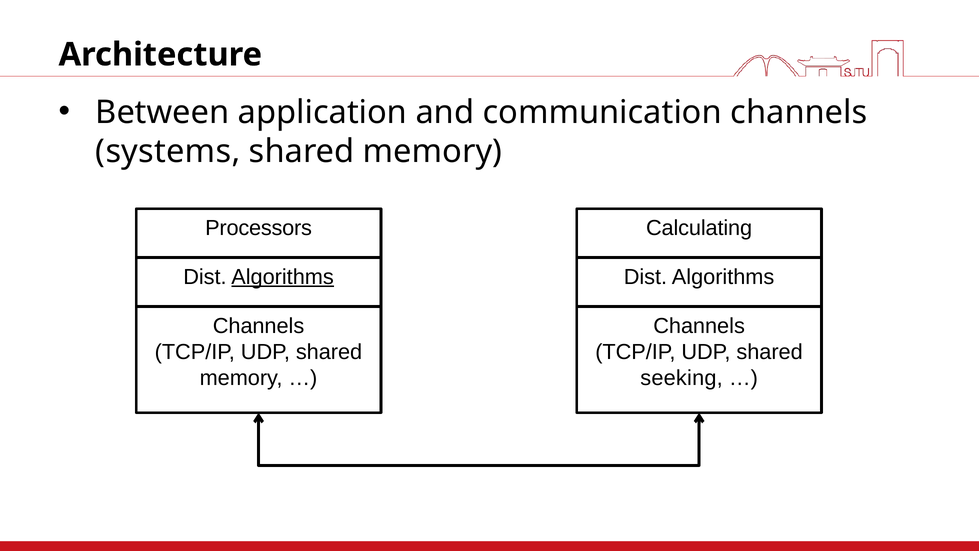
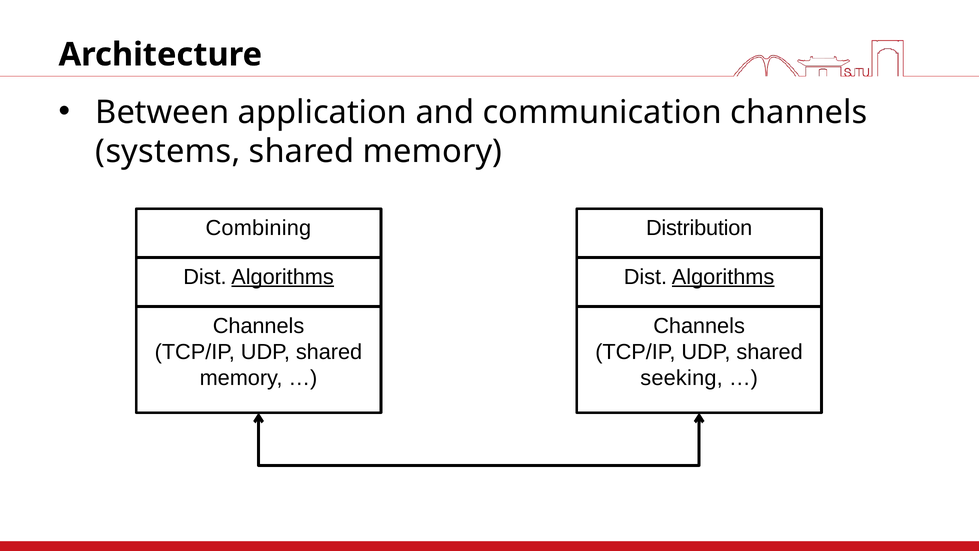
Processors: Processors -> Combining (258, 228)
Calculating: Calculating -> Distribution (699, 228)
Algorithms underline: none -> present (723, 277)
